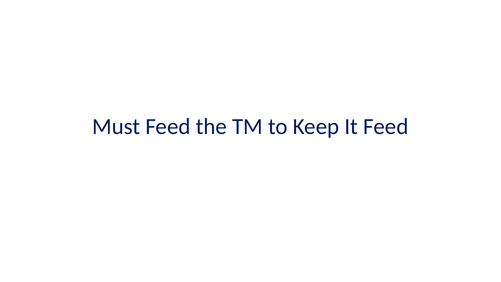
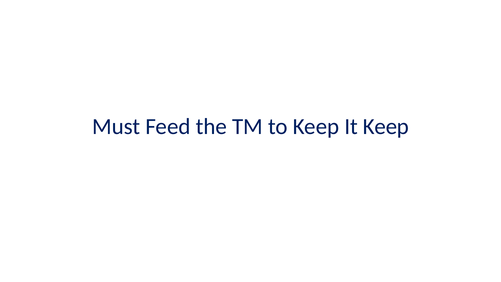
It Feed: Feed -> Keep (386, 127)
